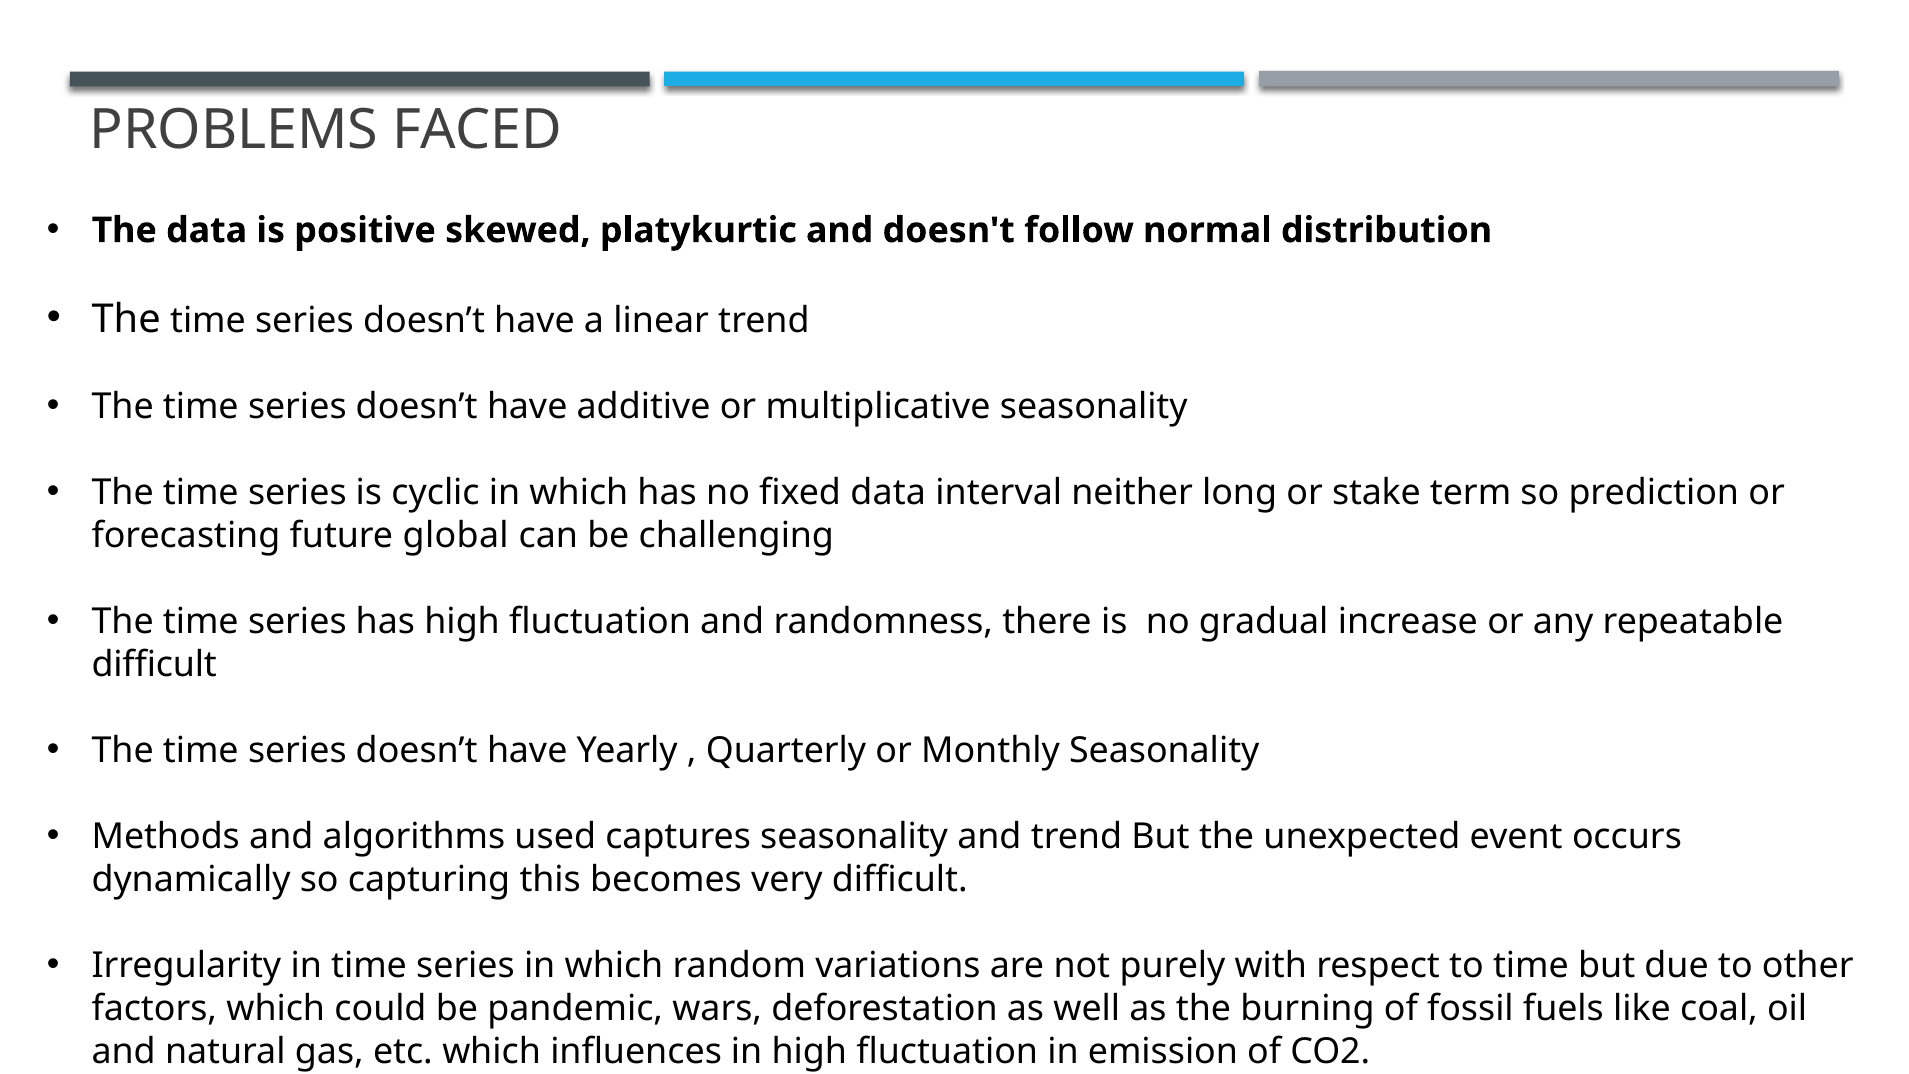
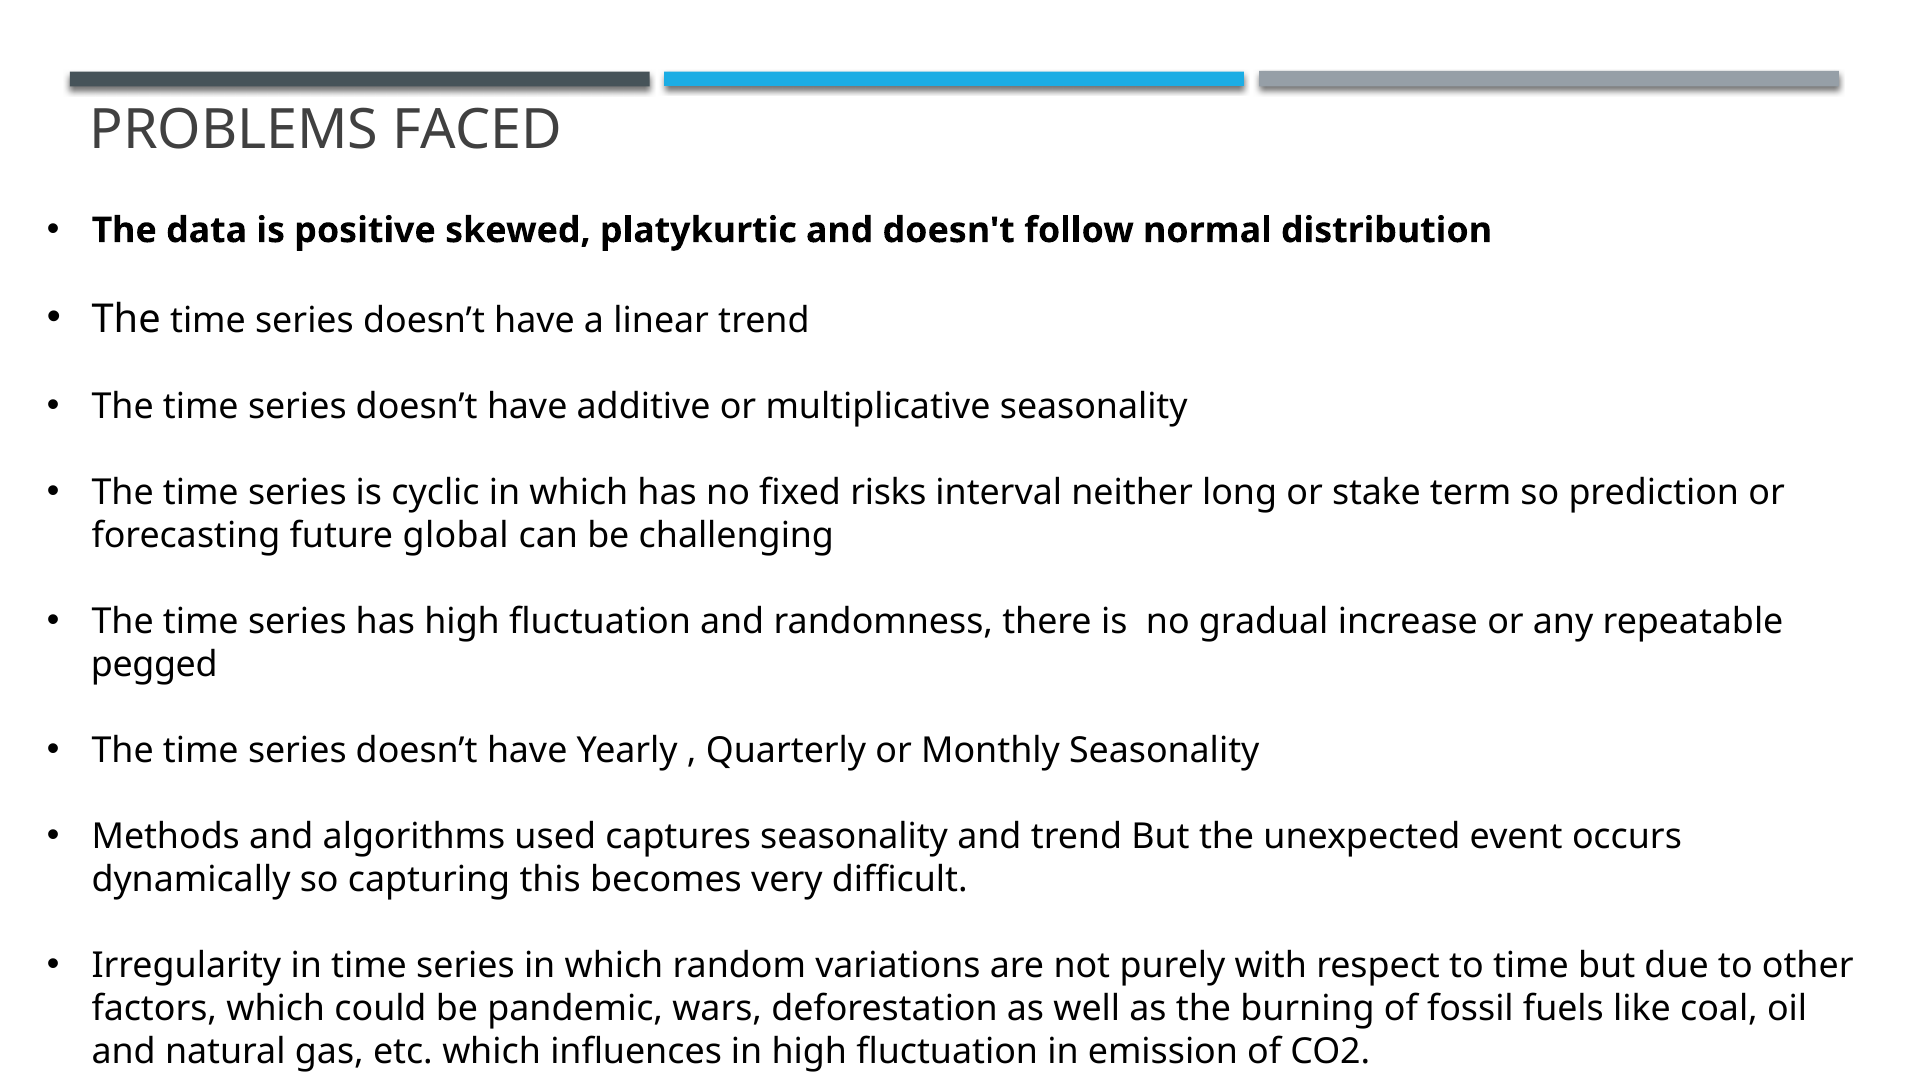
fixed data: data -> risks (888, 493)
difficult: difficult -> pegged (154, 665)
